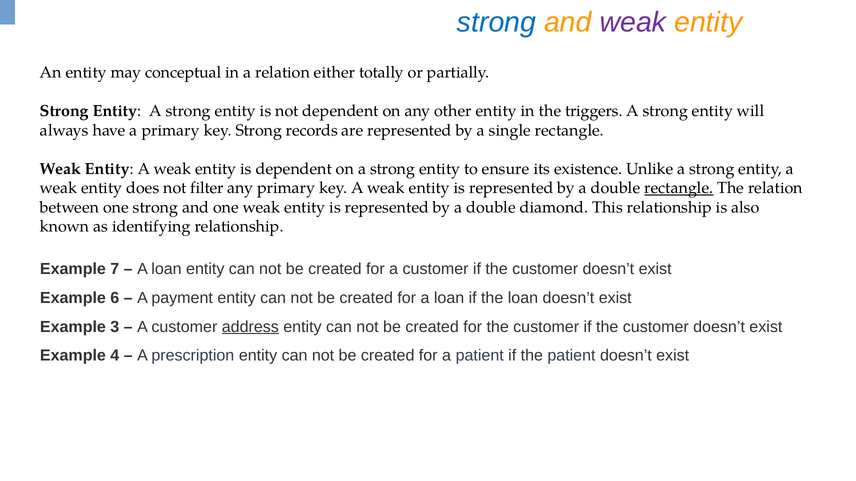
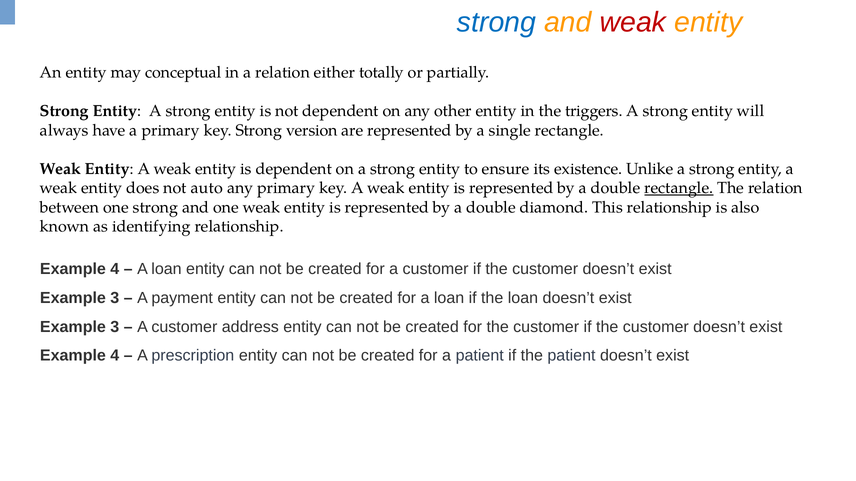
weak colour: purple -> red (633, 22)
records: records -> version (312, 131)
filter: filter -> auto (207, 188)
7: 7 -> 4 (115, 269)
6: 6 -> 3 (115, 298)
address underline: present -> none (250, 327)
